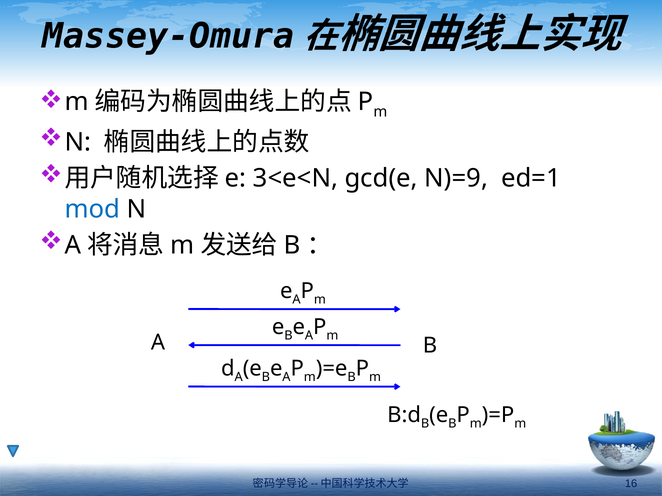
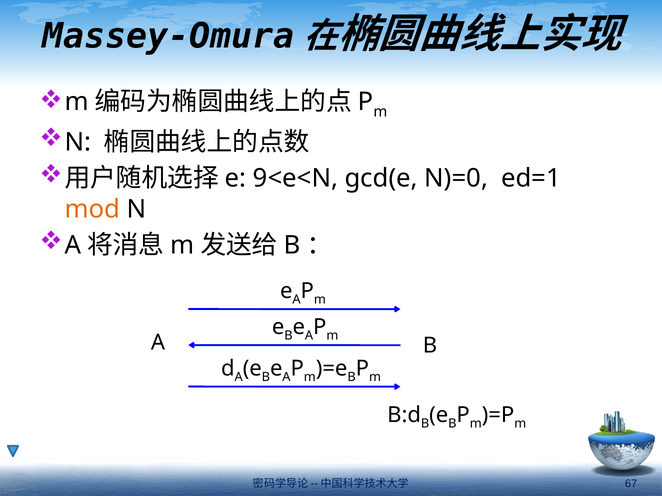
3<e<N: 3<e<N -> 9<e<N (295, 178)
N)=9: N)=9 -> N)=0 (456, 178)
mod colour: blue -> orange (92, 209)
16: 16 -> 67 (631, 484)
